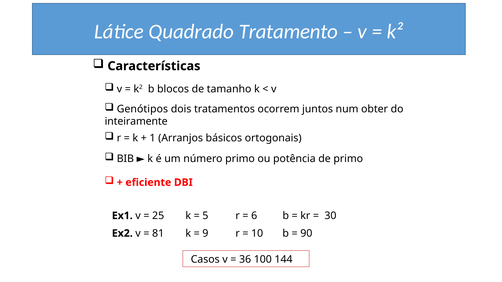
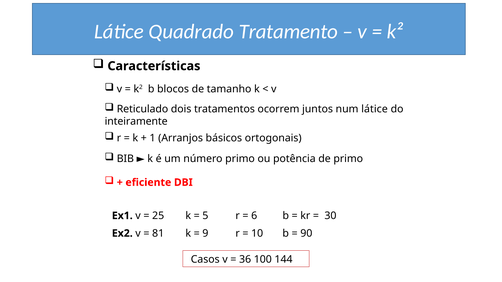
Genótipos: Genótipos -> Reticulado (142, 109)
num obter: obter -> látice (375, 109)
